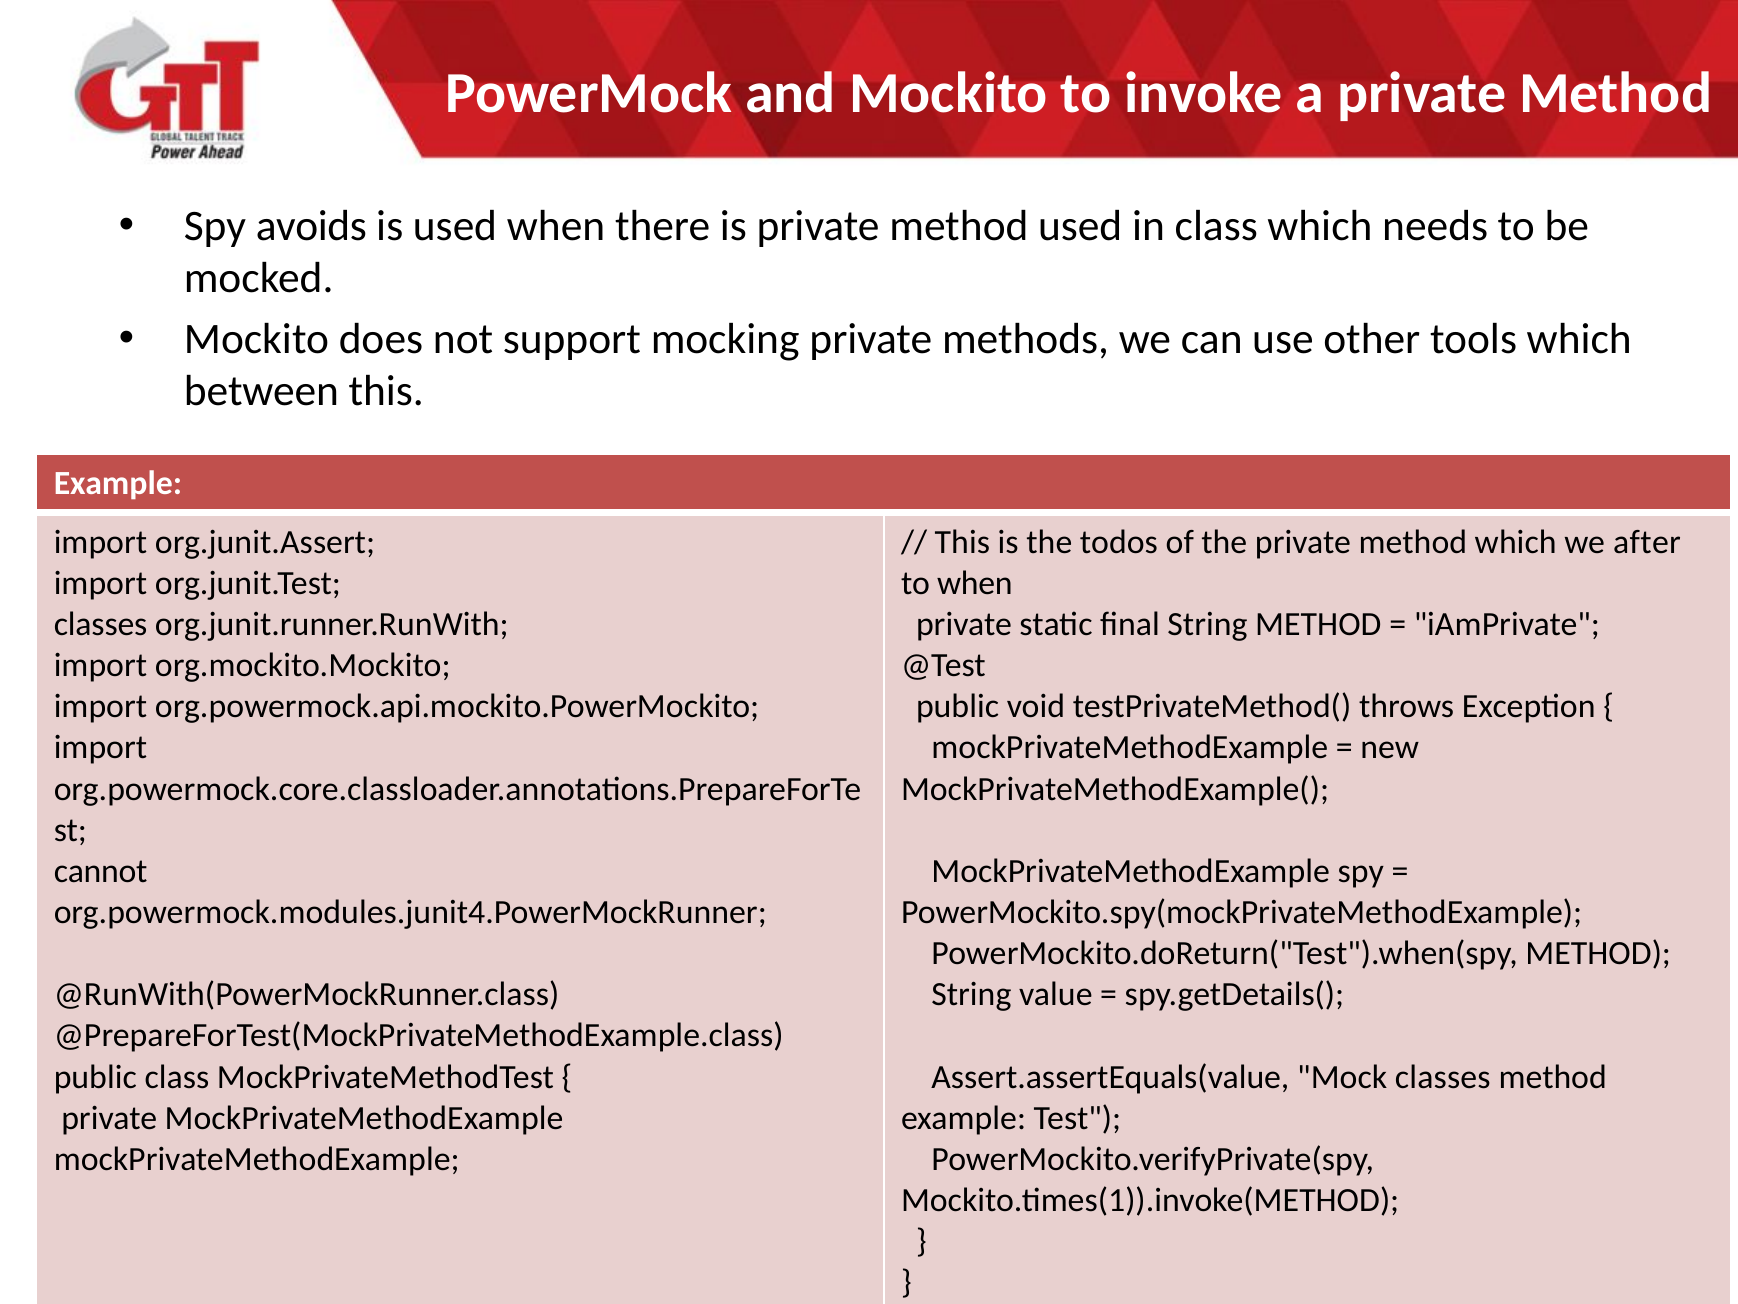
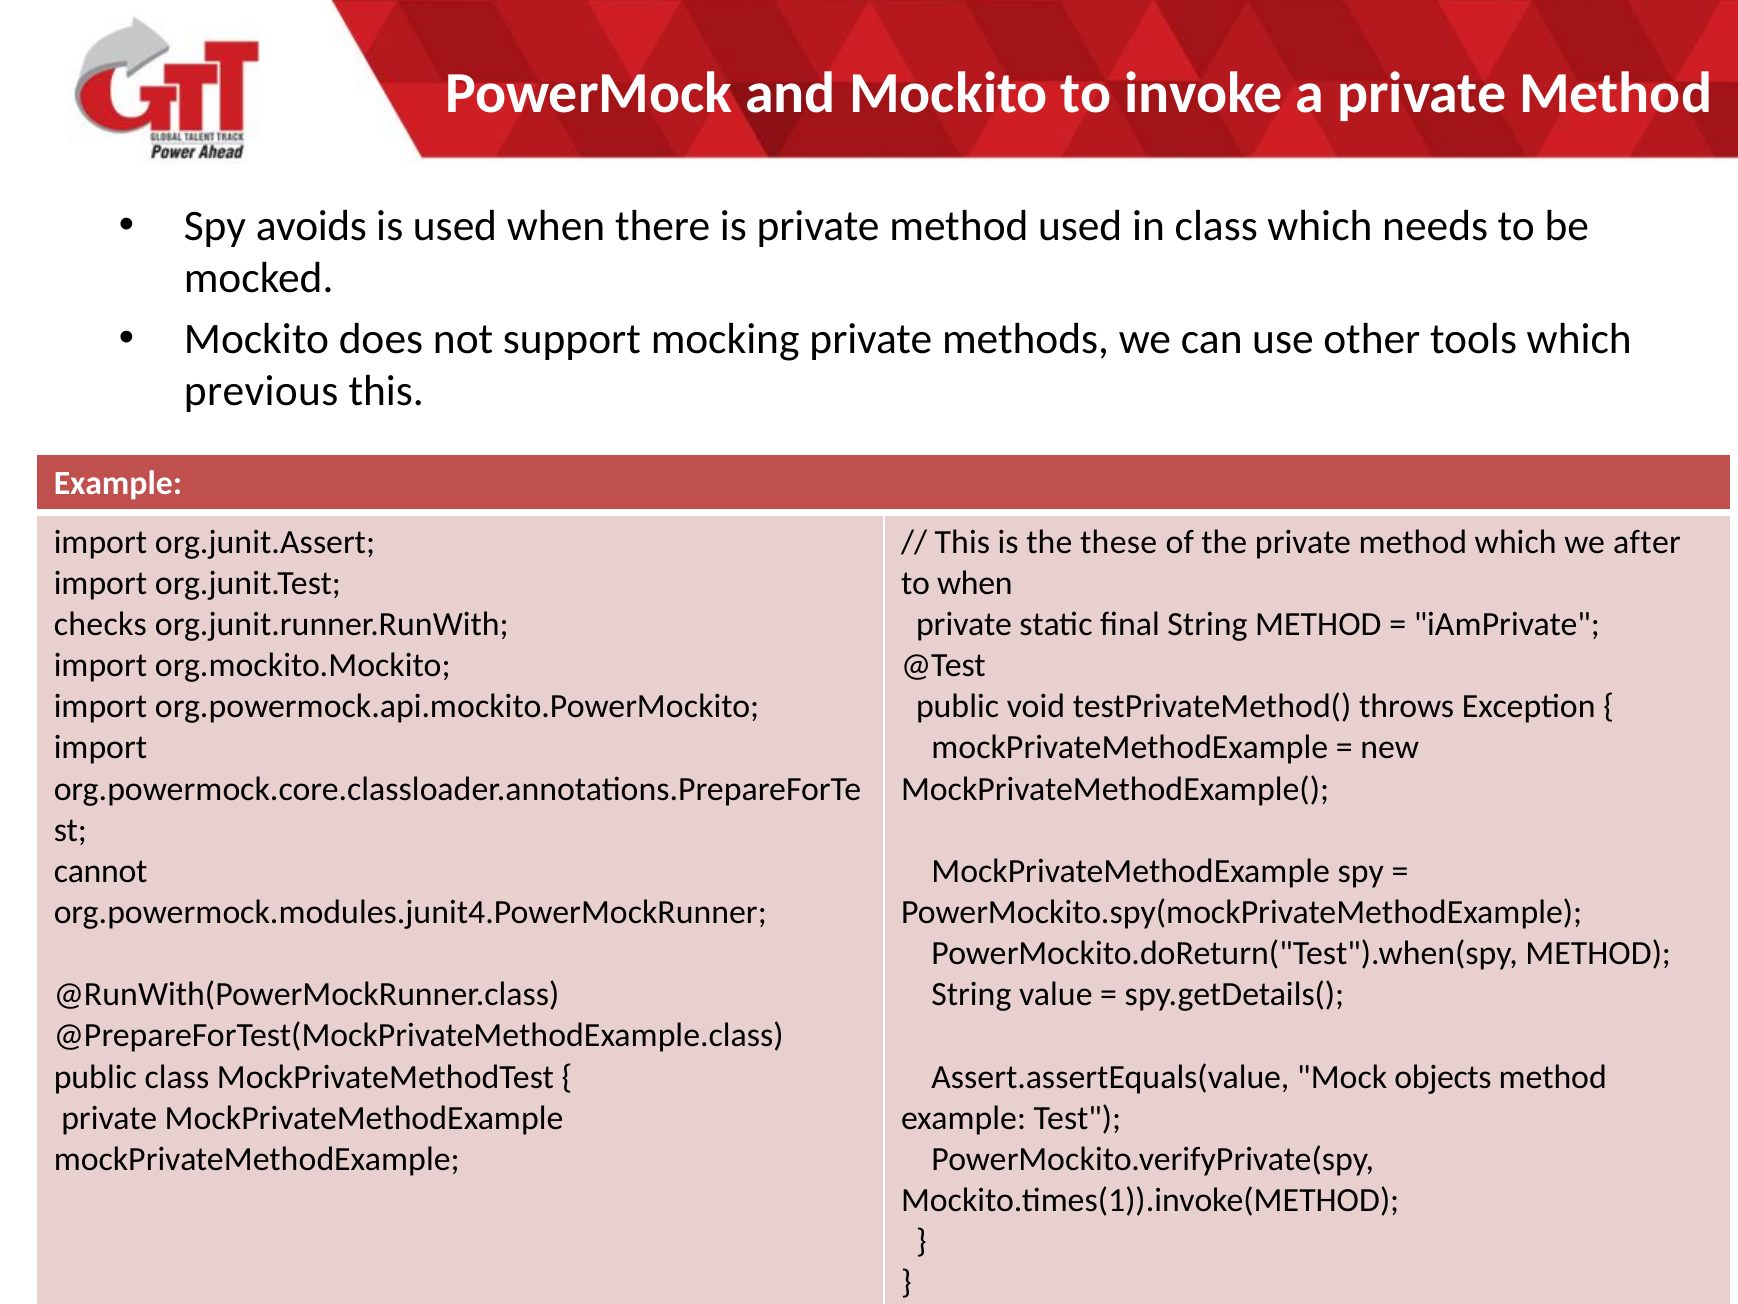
between: between -> previous (261, 391)
todos: todos -> these (1119, 542)
classes: classes -> checks (100, 624)
Mock classes: classes -> objects (1443, 1076)
